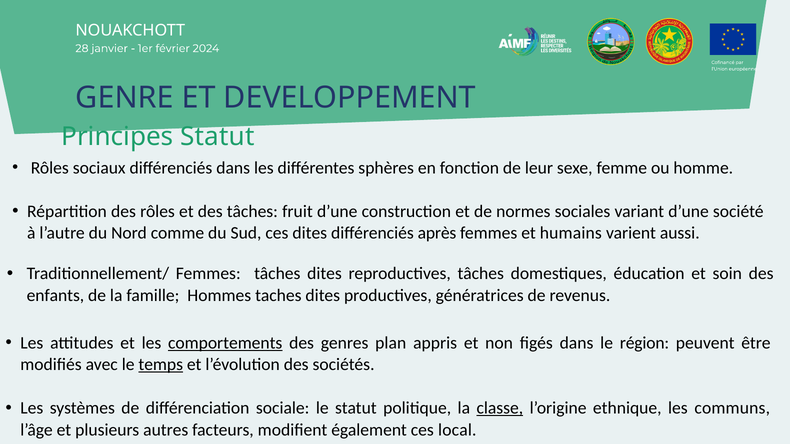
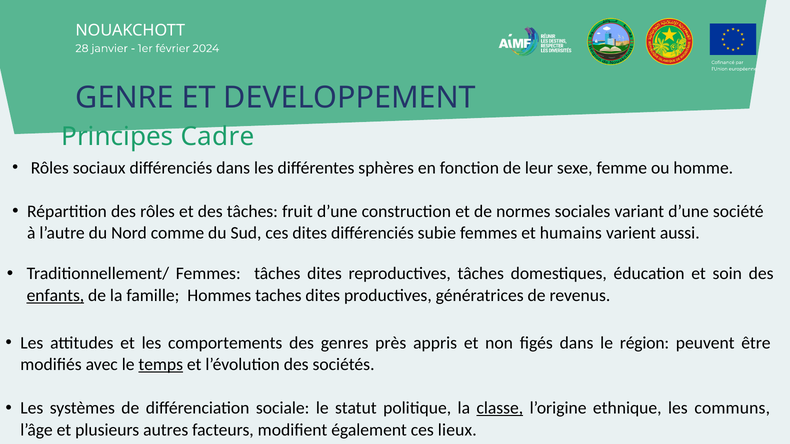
Principes Statut: Statut -> Cadre (217, 137)
après: après -> subie (437, 233)
enfants underline: none -> present (55, 296)
comportements underline: present -> none (225, 343)
plan: plan -> près (391, 343)
local: local -> lieux (457, 430)
